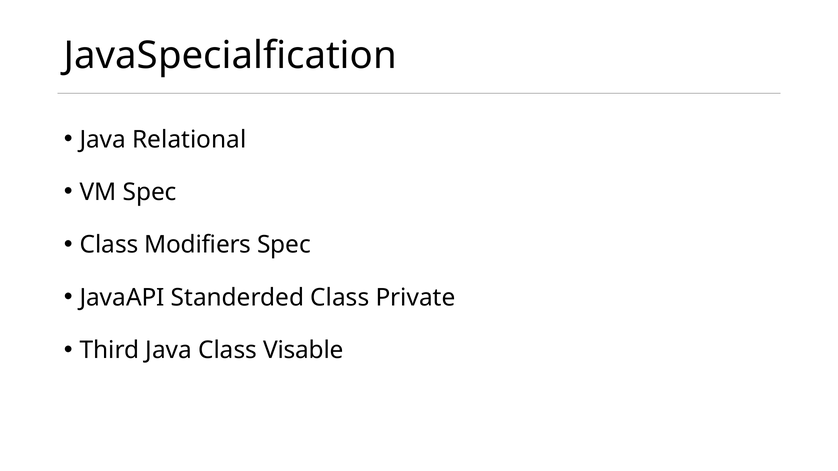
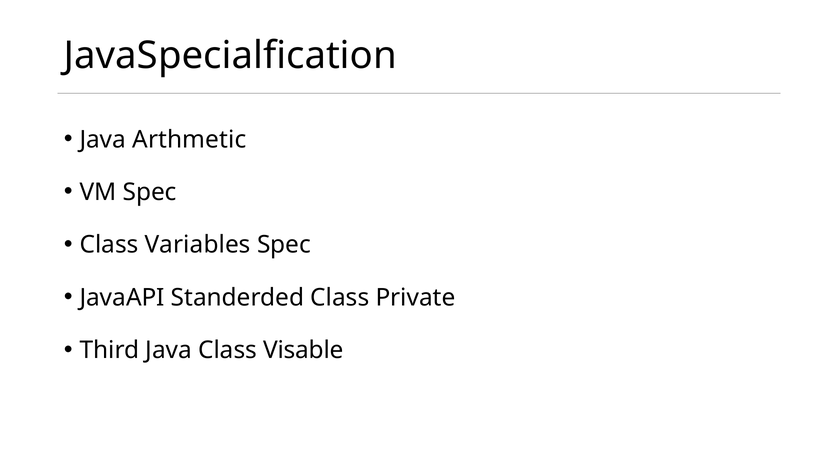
Relational: Relational -> Arthmetic (189, 140)
Modifiers: Modifiers -> Variables (198, 245)
